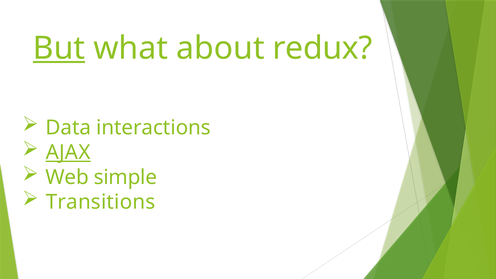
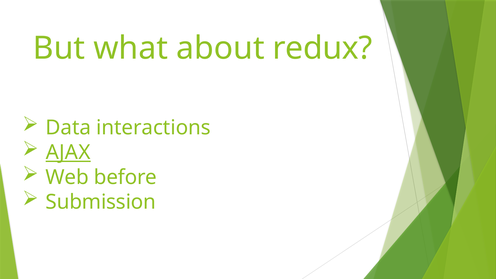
But underline: present -> none (59, 48)
simple: simple -> before (125, 177)
Transitions: Transitions -> Submission (101, 202)
